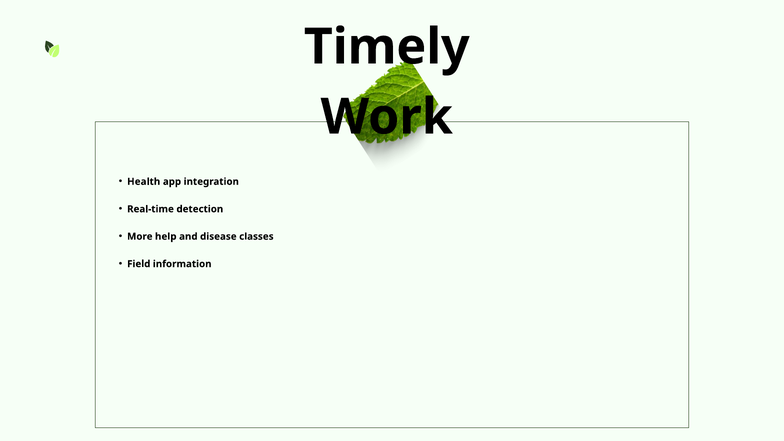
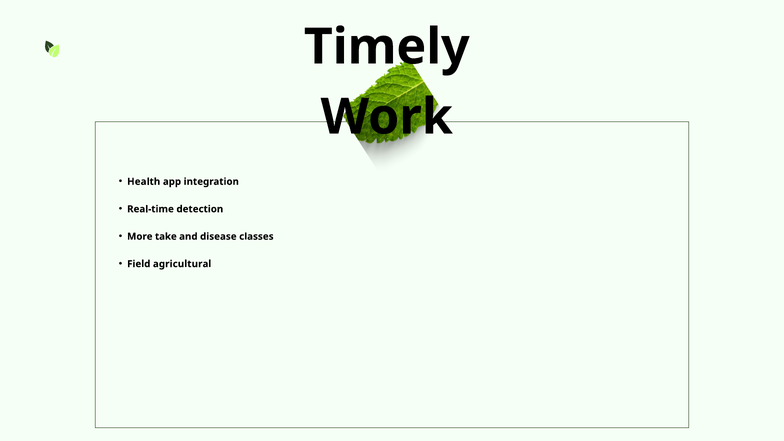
help: help -> take (166, 236)
information: information -> agricultural (182, 264)
